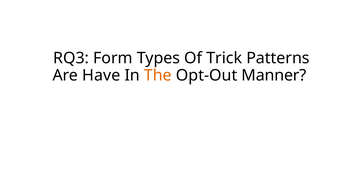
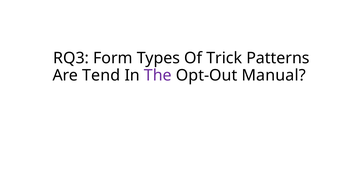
Have: Have -> Tend (101, 76)
The colour: orange -> purple (158, 76)
Manner: Manner -> Manual (274, 76)
